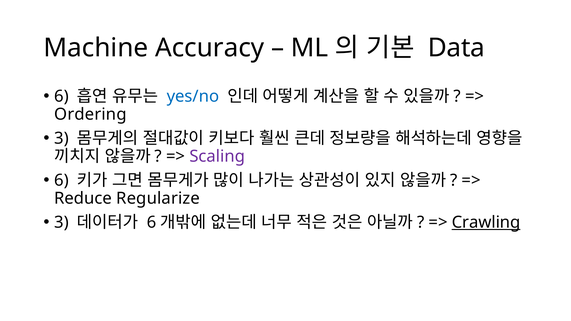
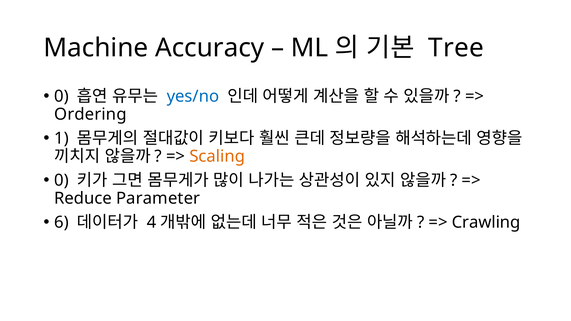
Data: Data -> Tree (456, 48)
6: 6 -> 0 (61, 97)
3: 3 -> 1 (61, 138)
Scaling colour: purple -> orange (217, 156)
6: 6 -> 0 (61, 180)
Regularize: Regularize -> Parameter (158, 198)
3: 3 -> 6 (61, 222)
6: 6 -> 4 (152, 222)
Crawling underline: present -> none (486, 222)
